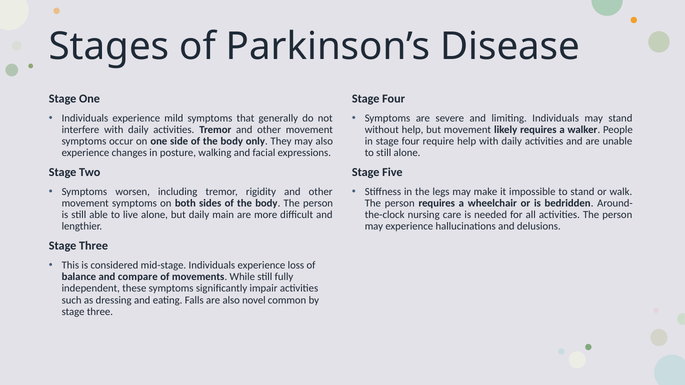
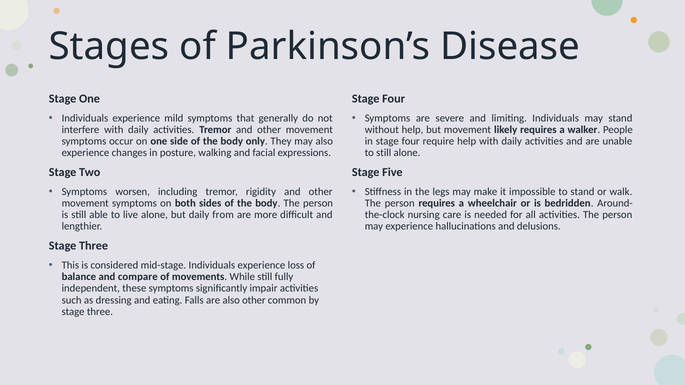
main: main -> from (223, 215)
also novel: novel -> other (254, 300)
